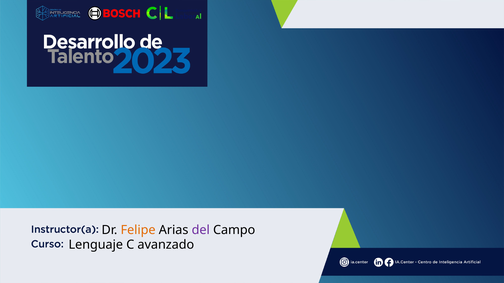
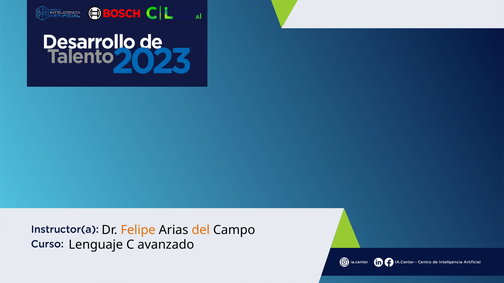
del colour: purple -> orange (201, 230)
